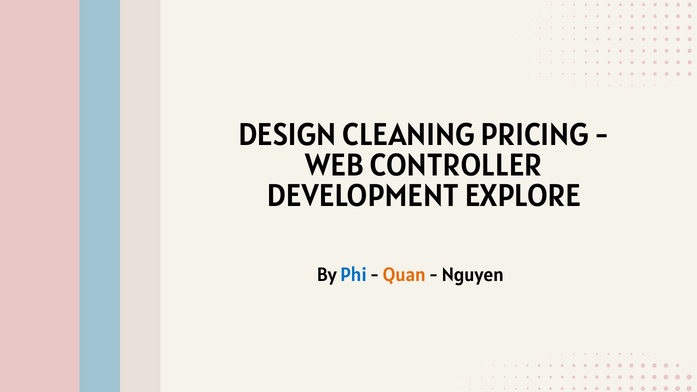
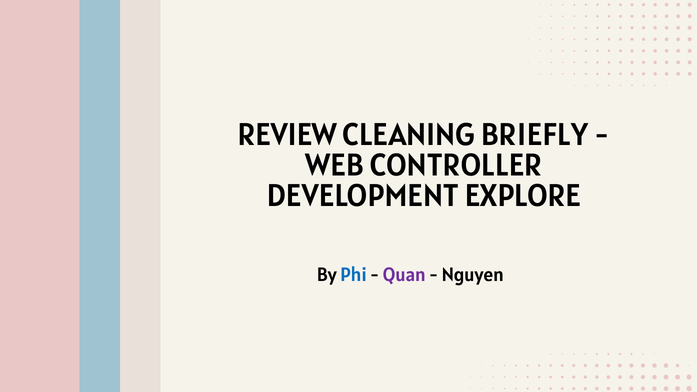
DESIGN: DESIGN -> REVIEW (287, 135)
PRICING: PRICING -> BRIEFLY (535, 135)
Quan colour: orange -> purple (404, 275)
